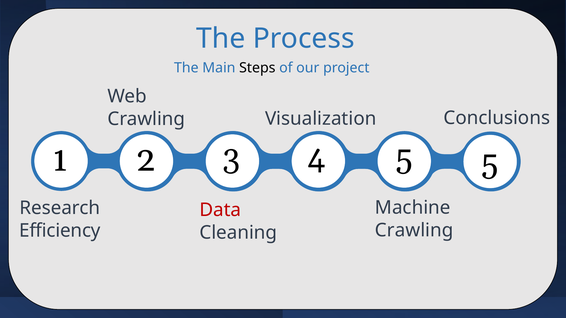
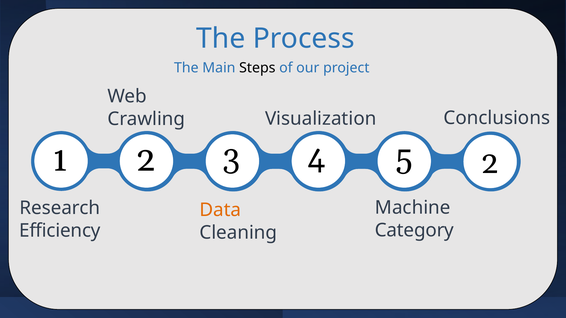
5: 5 -> 2 (490, 163)
Data colour: red -> orange (220, 210)
Crawling: Crawling -> Category (414, 231)
